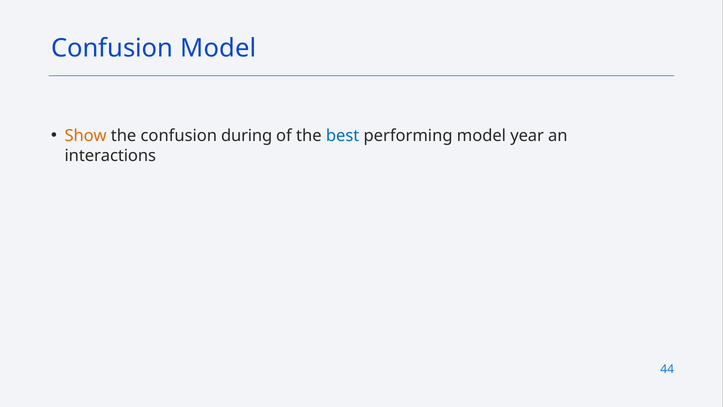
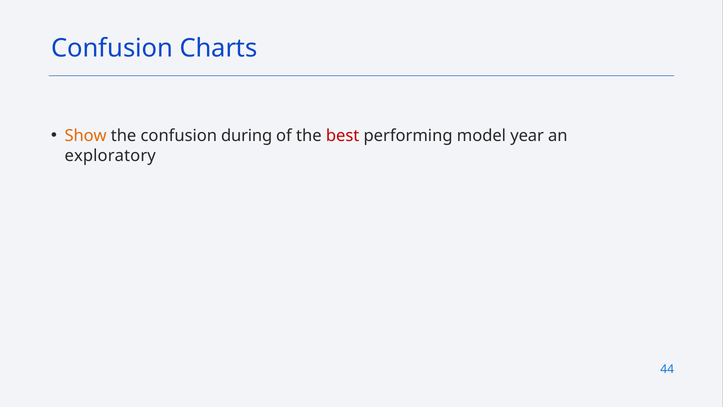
Confusion Model: Model -> Charts (219, 48)
best colour: blue -> red (343, 136)
interactions: interactions -> exploratory (110, 156)
